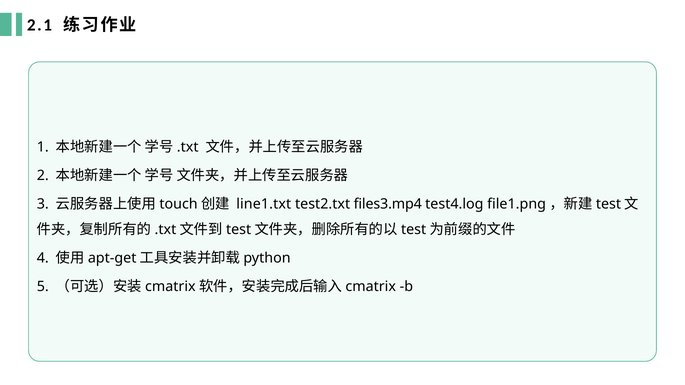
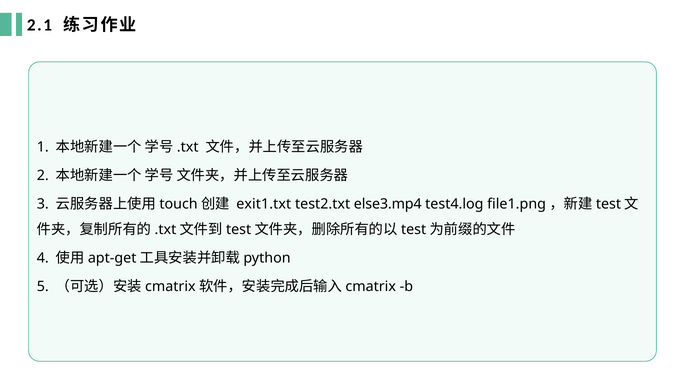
line1.txt: line1.txt -> exit1.txt (264, 204)
files3.mp4: files3.mp4 -> else3.mp4 (388, 204)
